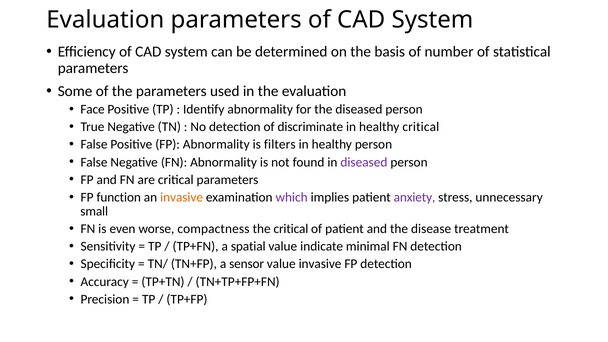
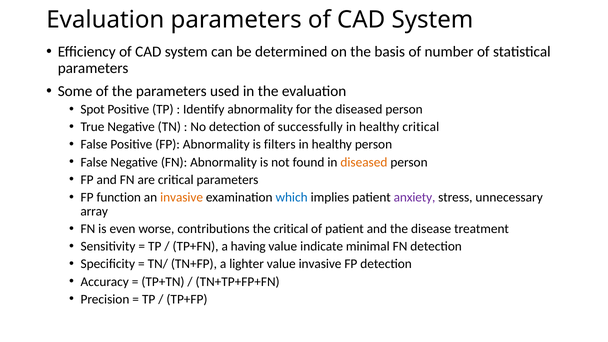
Face: Face -> Spot (93, 110)
discriminate: discriminate -> successfully (310, 127)
diseased colour: purple -> orange (364, 162)
which colour: purple -> blue (292, 197)
small: small -> array (94, 212)
compactness: compactness -> contributions (214, 229)
spatial: spatial -> having (248, 247)
sensor: sensor -> lighter (247, 264)
